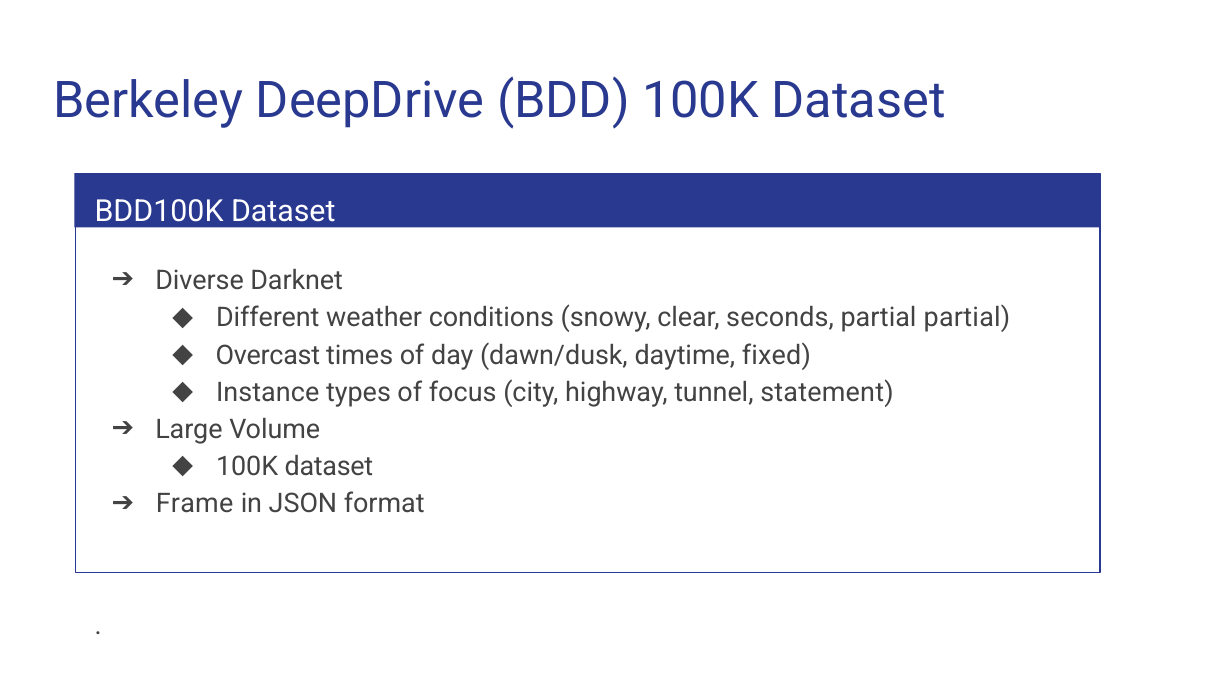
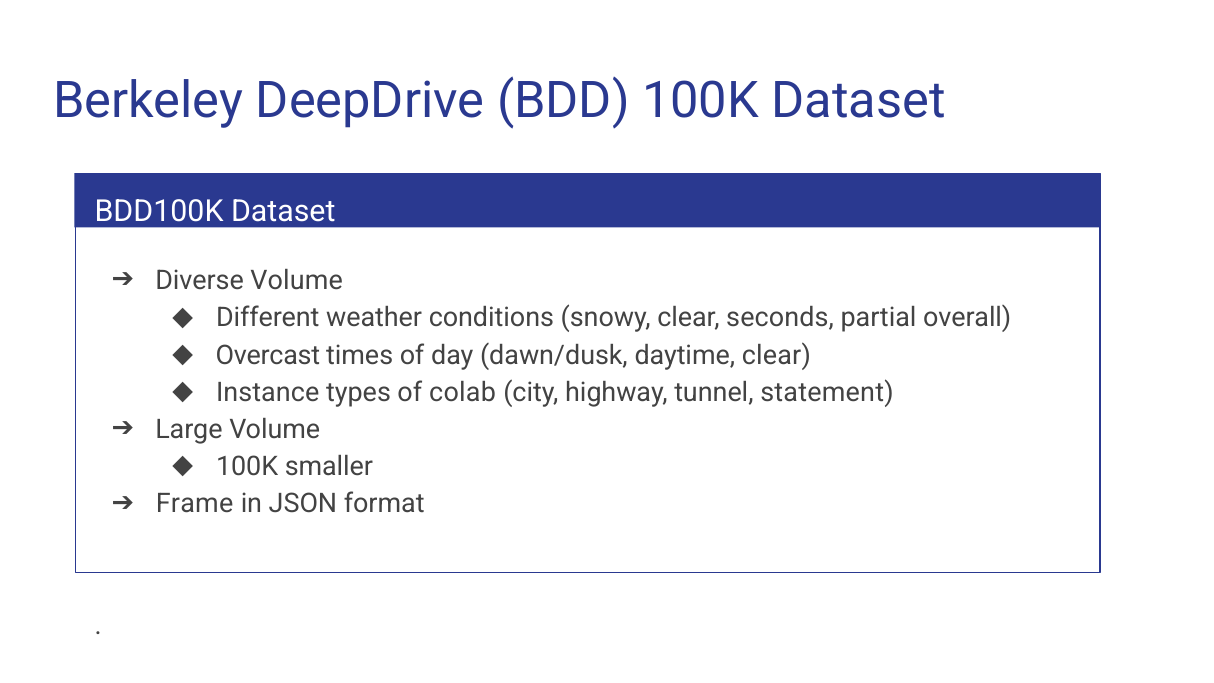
Diverse Darknet: Darknet -> Volume (297, 281)
partial partial: partial -> overall (967, 318)
daytime fixed: fixed -> clear (776, 355)
focus: focus -> colab (463, 392)
dataset: dataset -> smaller (329, 467)
